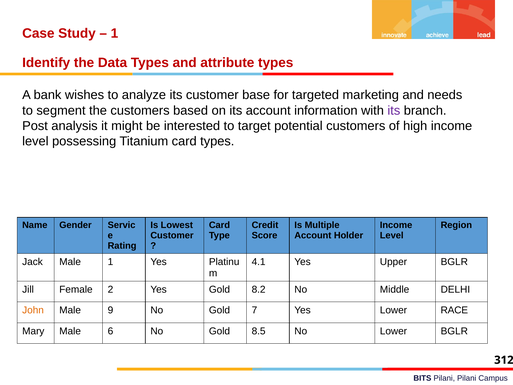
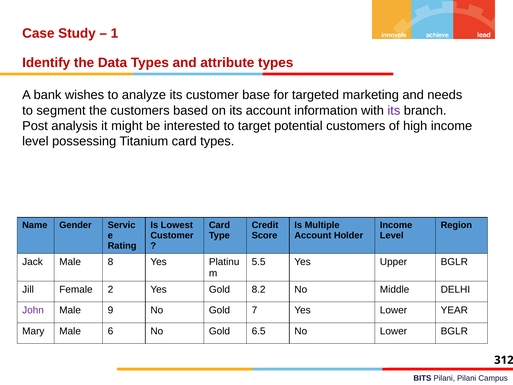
Male 1: 1 -> 8 (110, 262)
4.1: 4.1 -> 5.5 (259, 262)
John colour: orange -> purple (33, 310)
RACE: RACE -> YEAR (454, 310)
8.5: 8.5 -> 6.5 (259, 331)
